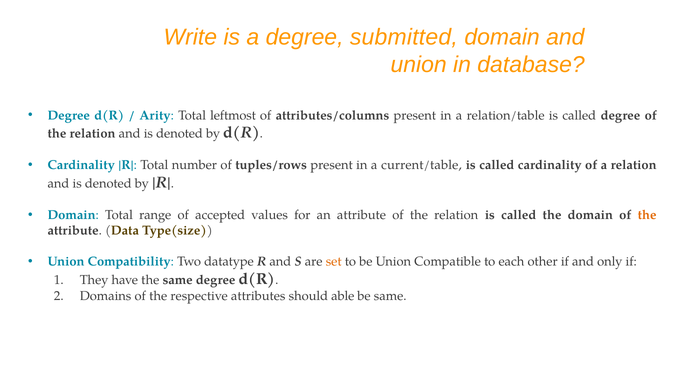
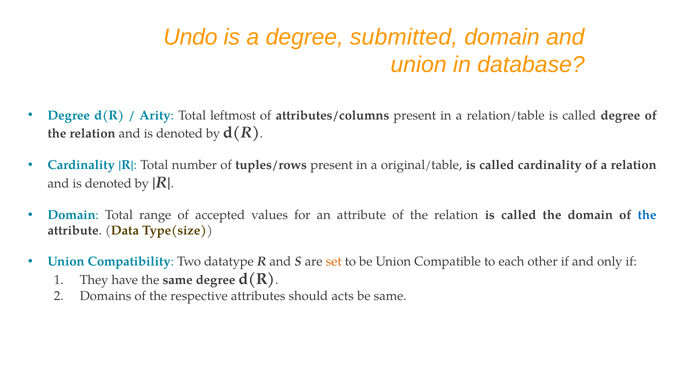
Write: Write -> Undo (190, 37)
current/table: current/table -> original/table (422, 165)
the colour: orange -> blue (647, 215)
able: able -> acts (343, 296)
